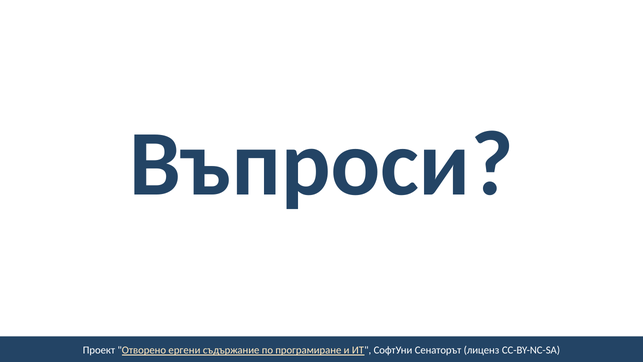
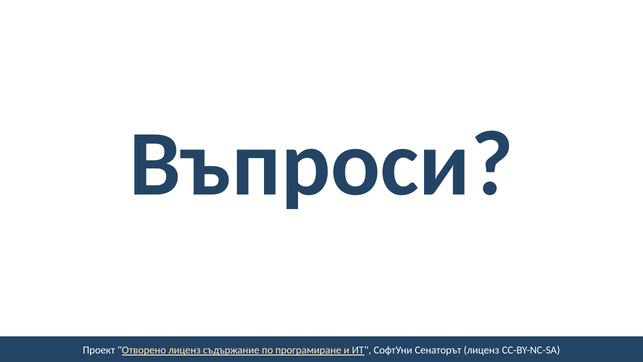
Отворено ергени: ергени -> лиценз (185, 350)
